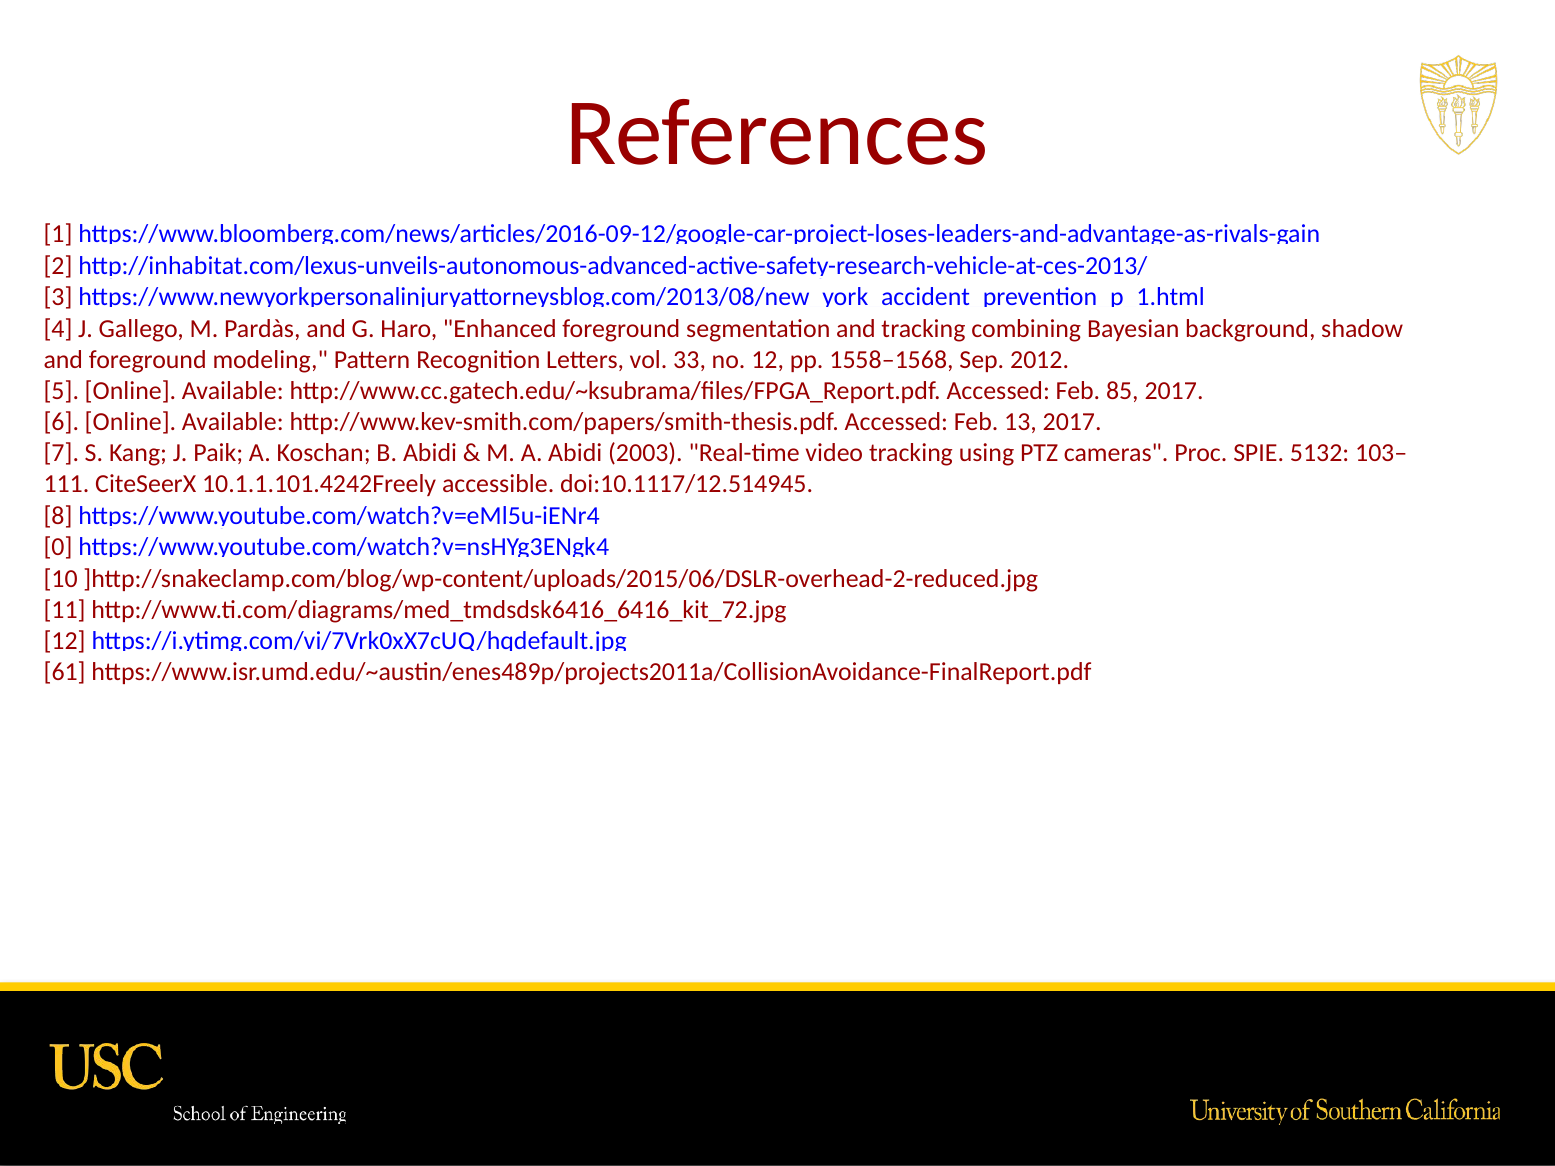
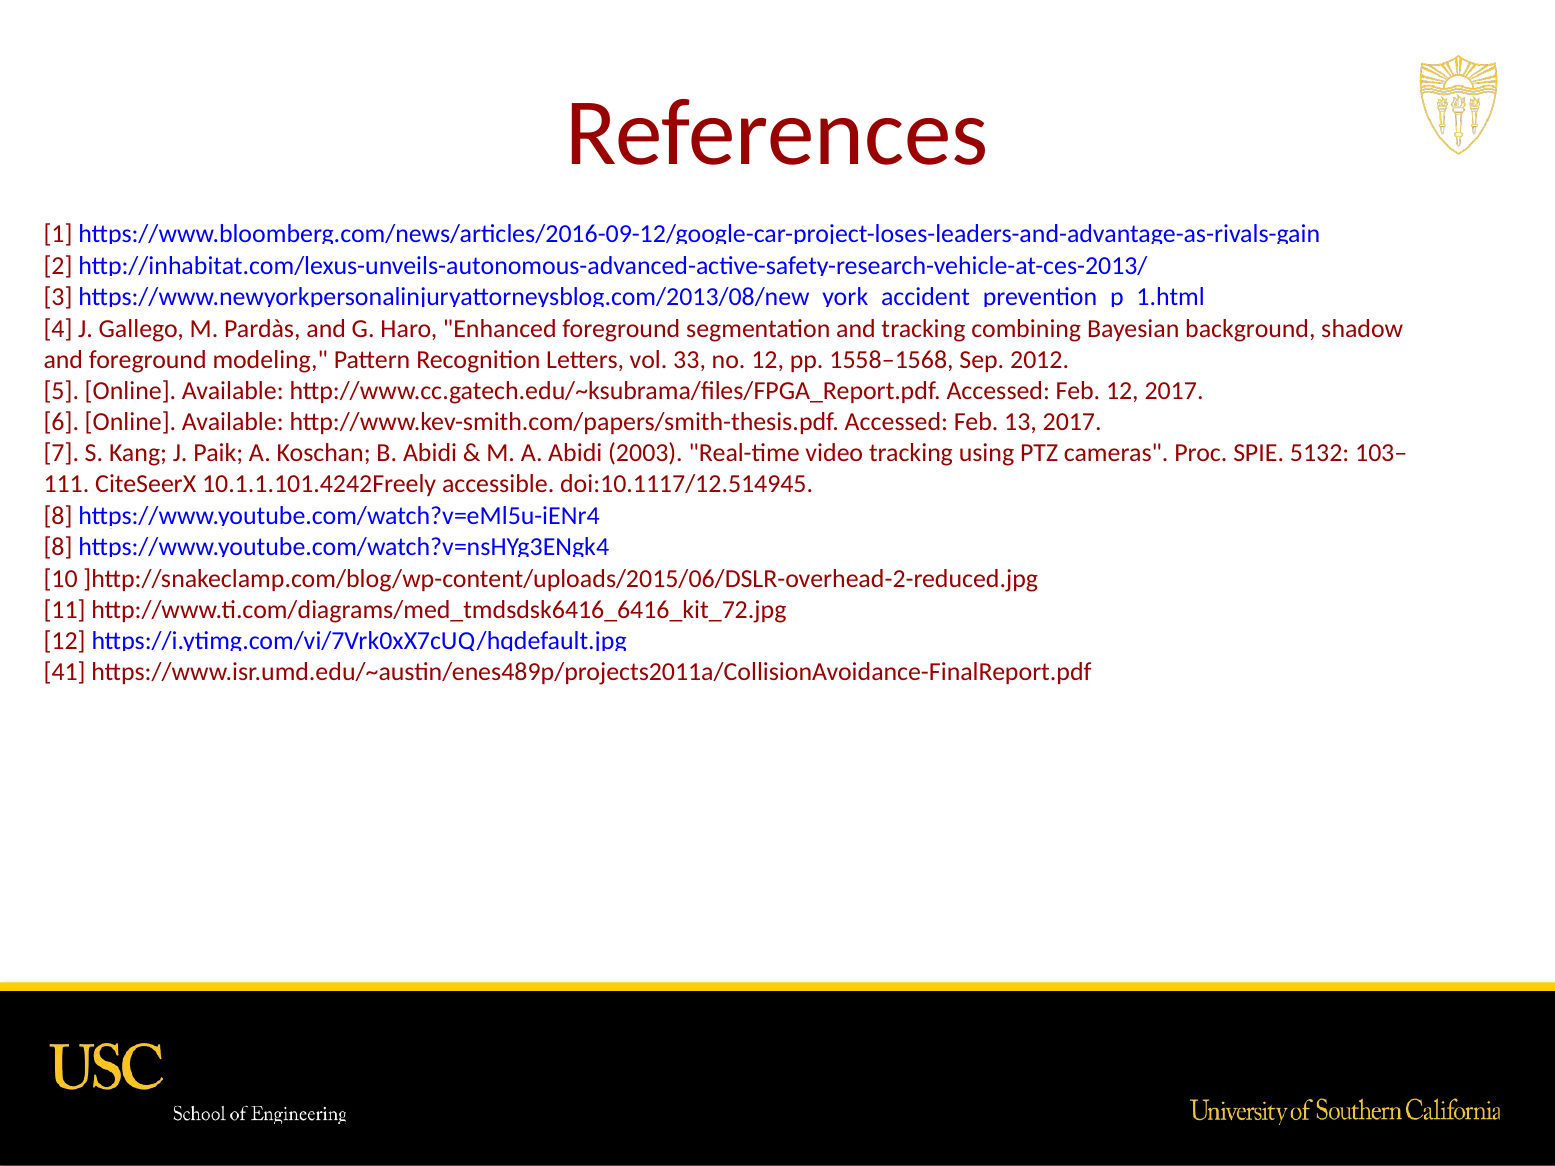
Feb 85: 85 -> 12 (1122, 391)
0: 0 -> 8 (58, 547)
61: 61 -> 41 (65, 673)
